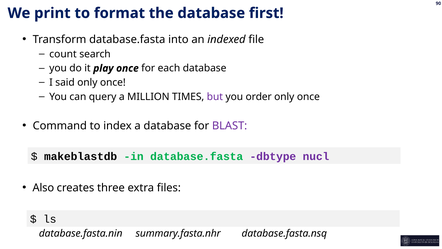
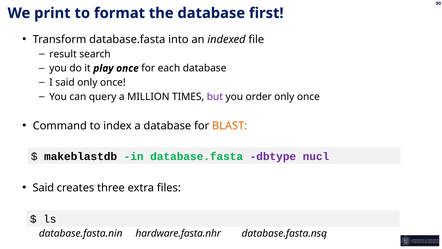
count: count -> result (63, 54)
BLAST colour: purple -> orange (230, 126)
Also: Also -> Said (43, 188)
summary.fasta.nhr: summary.fasta.nhr -> hardware.fasta.nhr (178, 233)
